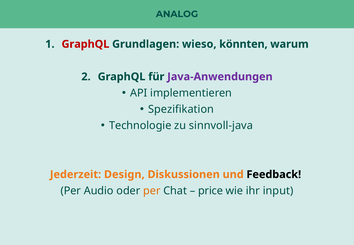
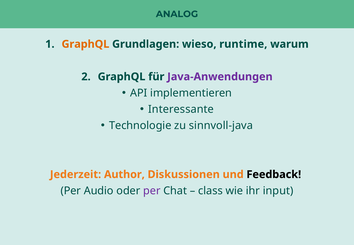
GraphQL colour: red -> orange (85, 44)
könnten: könnten -> runtime (243, 44)
Spezifikation: Spezifikation -> Interessante (181, 109)
Design: Design -> Author (124, 175)
per colour: orange -> purple (152, 191)
price: price -> class (210, 191)
